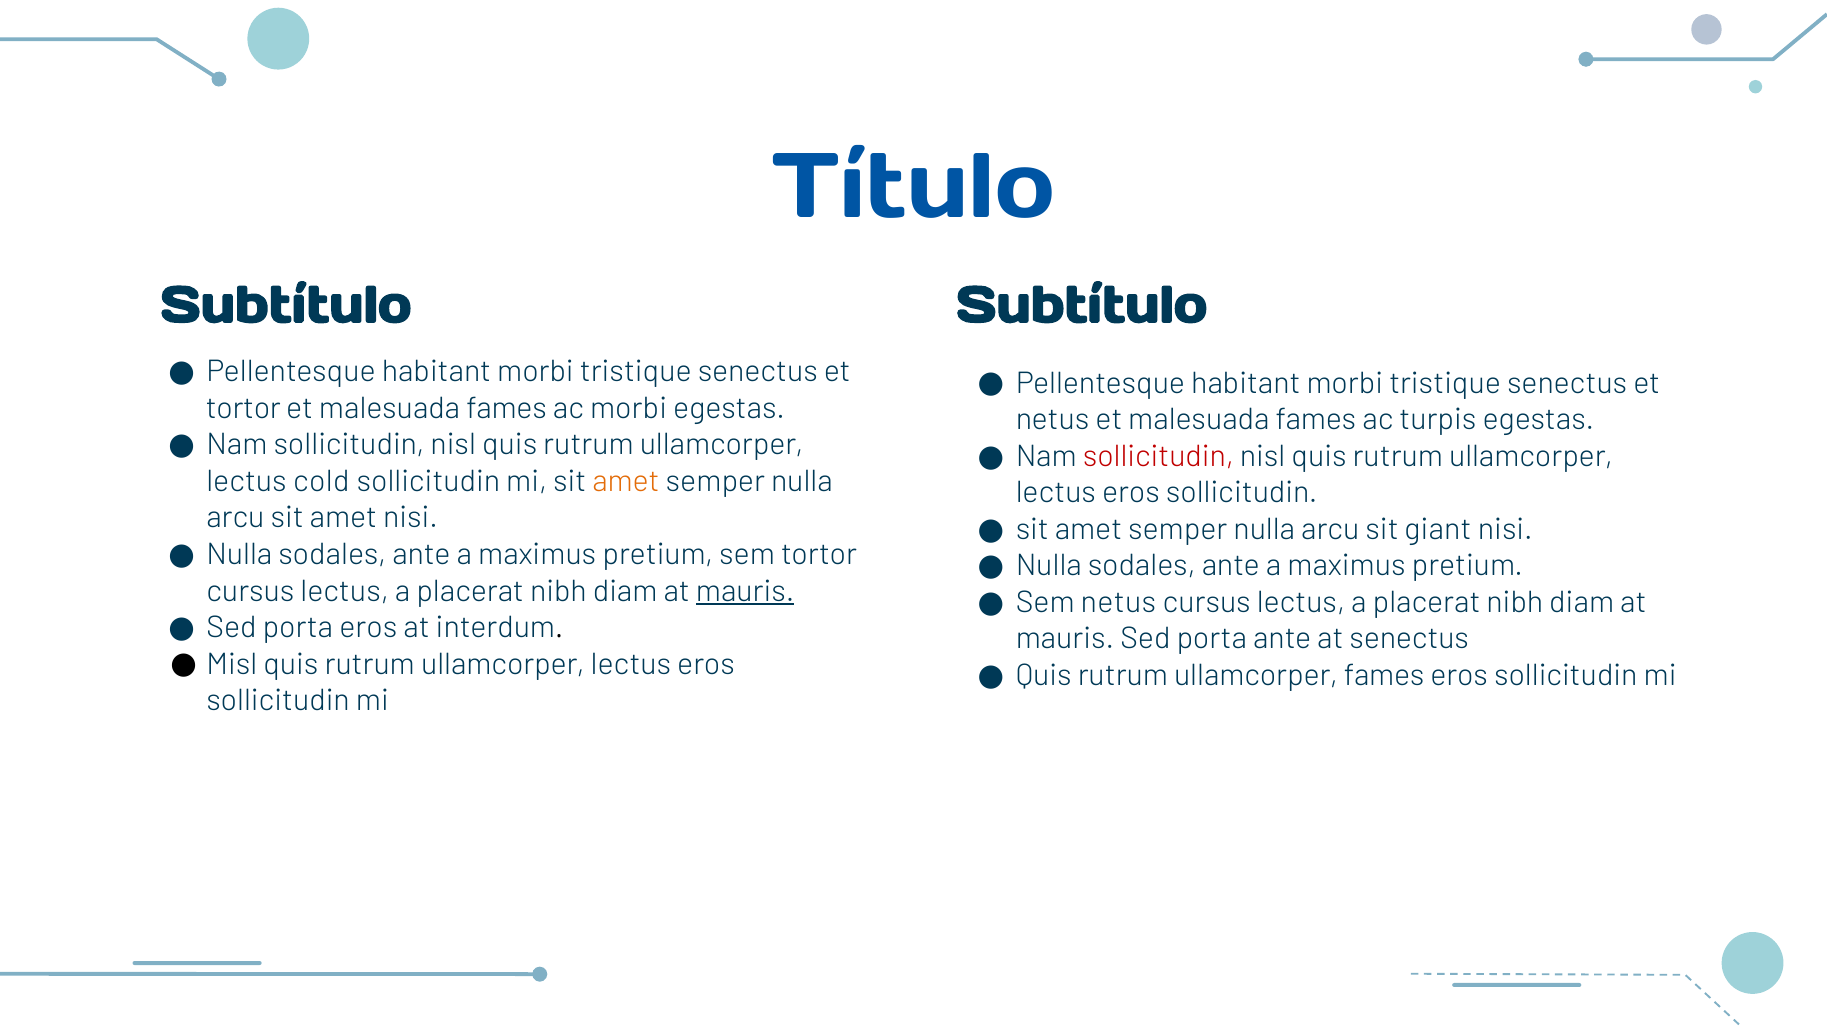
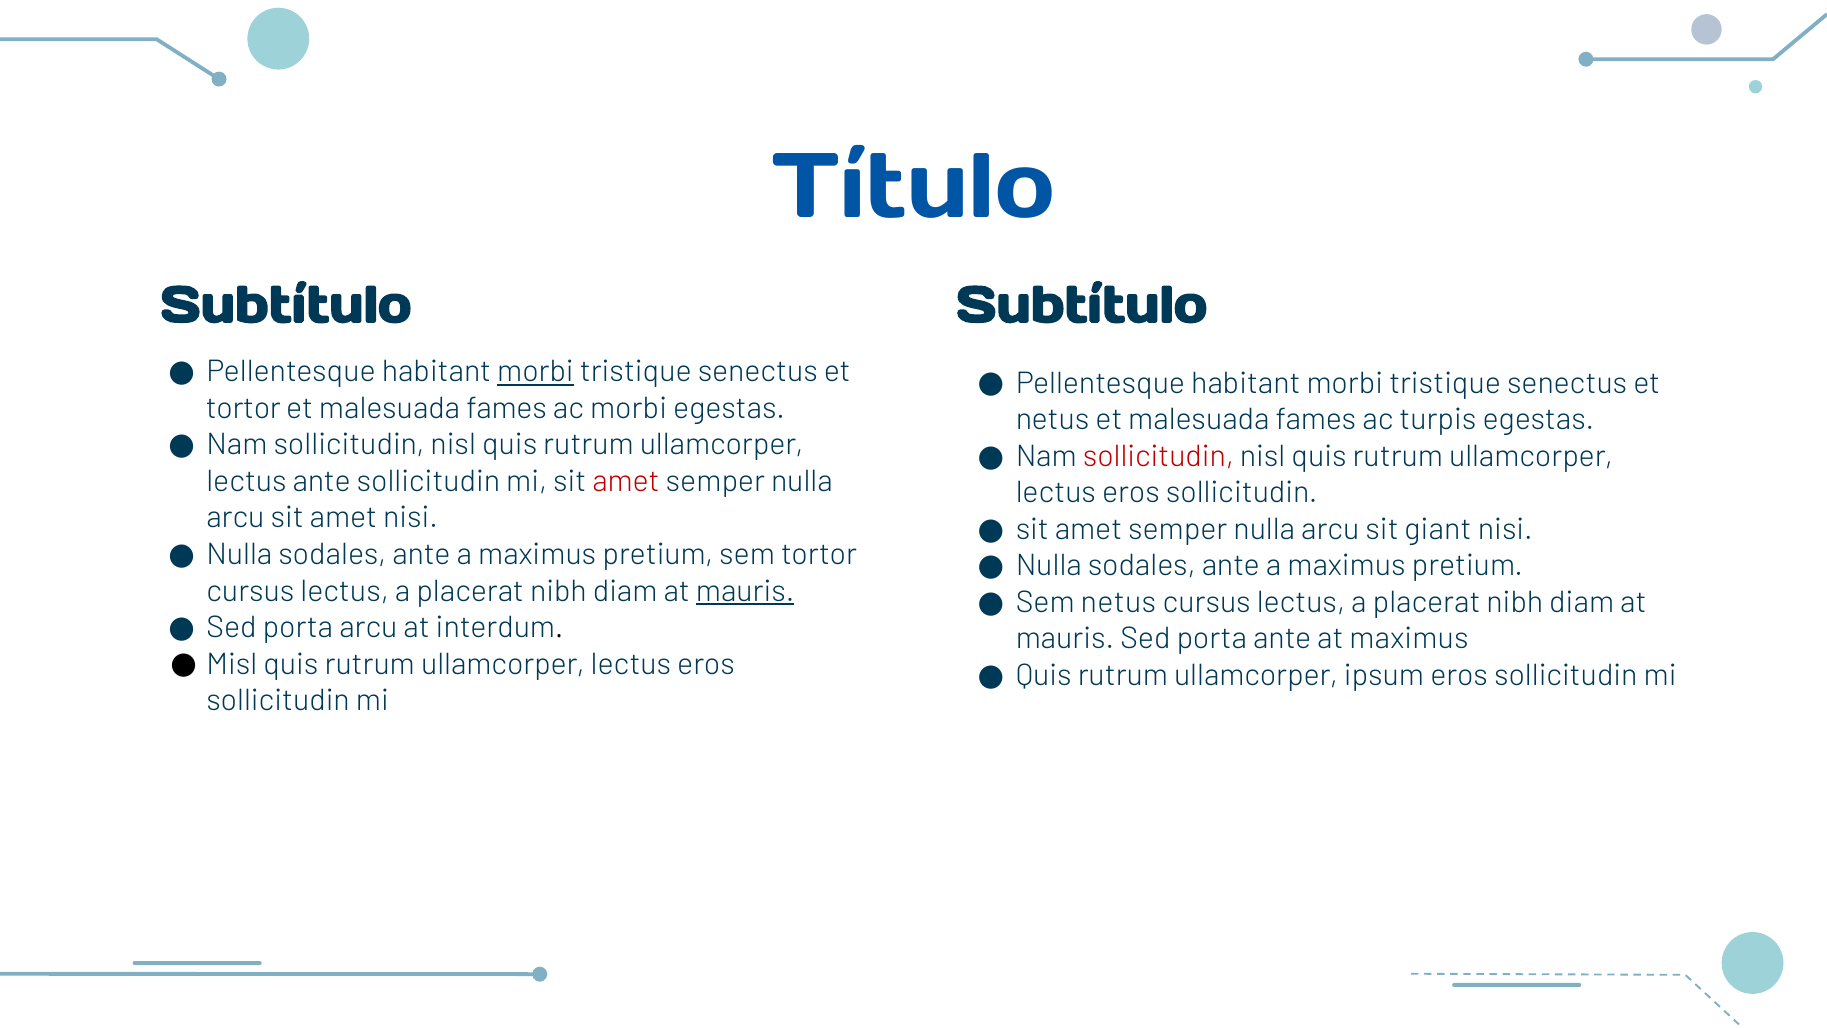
morbi underline: none -> present (535, 372)
lectus cold: cold -> ante (322, 481)
amet colour: orange -> red (626, 481)
porta eros: eros -> arcu (368, 627)
at senectus: senectus -> maximus (1409, 639)
ullamcorper fames: fames -> ipsum (1384, 675)
